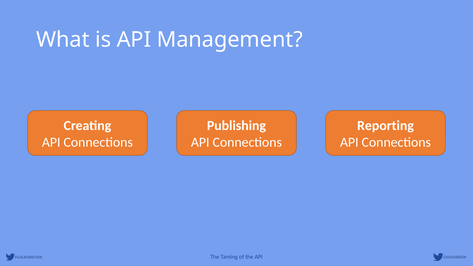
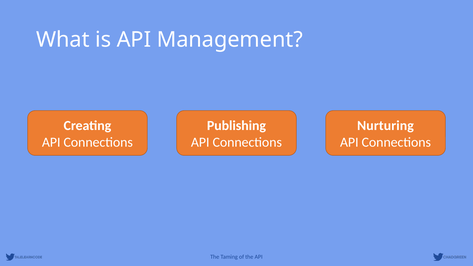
Reporting: Reporting -> Nurturing (385, 126)
